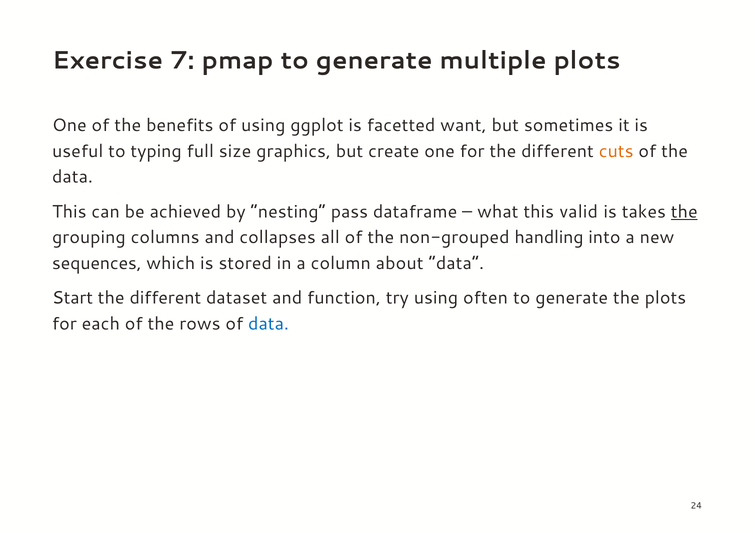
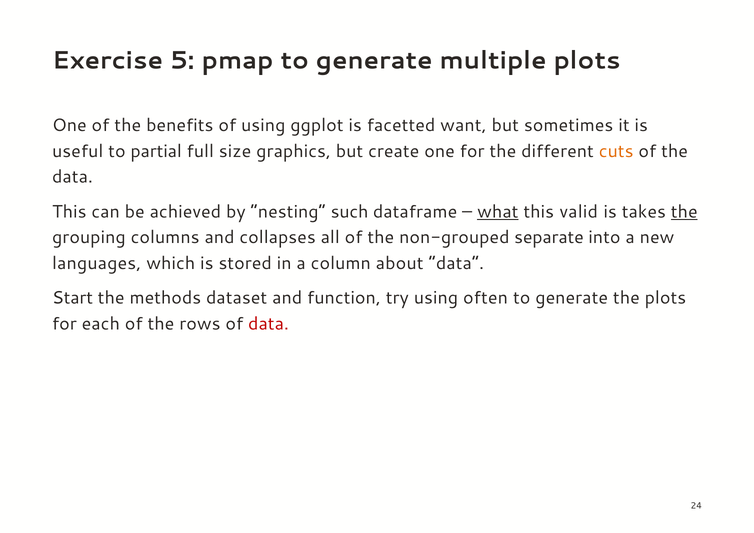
7: 7 -> 5 (182, 60)
typing: typing -> partial (156, 151)
pass: pass -> such (350, 212)
what underline: none -> present (498, 212)
handling: handling -> separate (549, 238)
sequences: sequences -> languages (97, 263)
different: different -> methods (165, 298)
data colour: blue -> red (269, 324)
